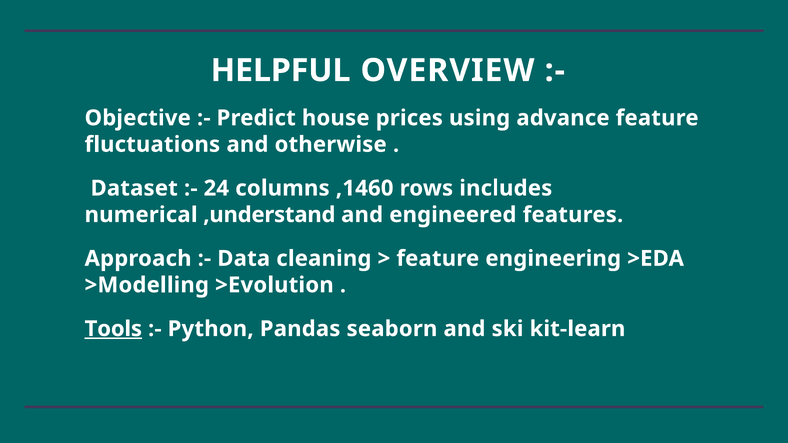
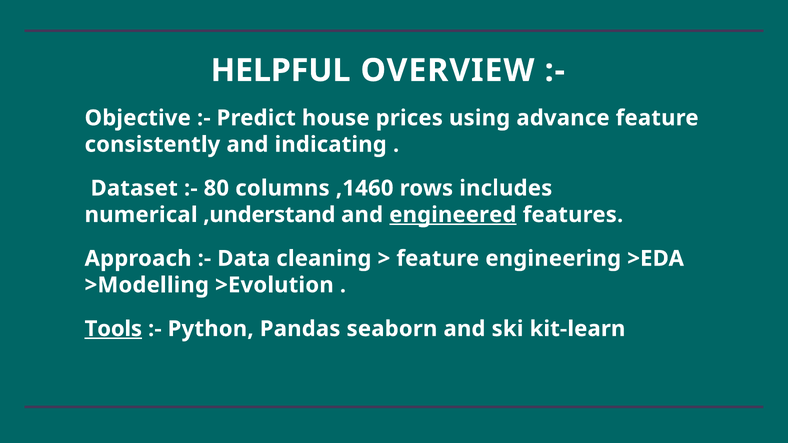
fluctuations: fluctuations -> consistently (152, 145)
otherwise: otherwise -> indicating (331, 145)
24: 24 -> 80 (216, 188)
engineered underline: none -> present (453, 215)
